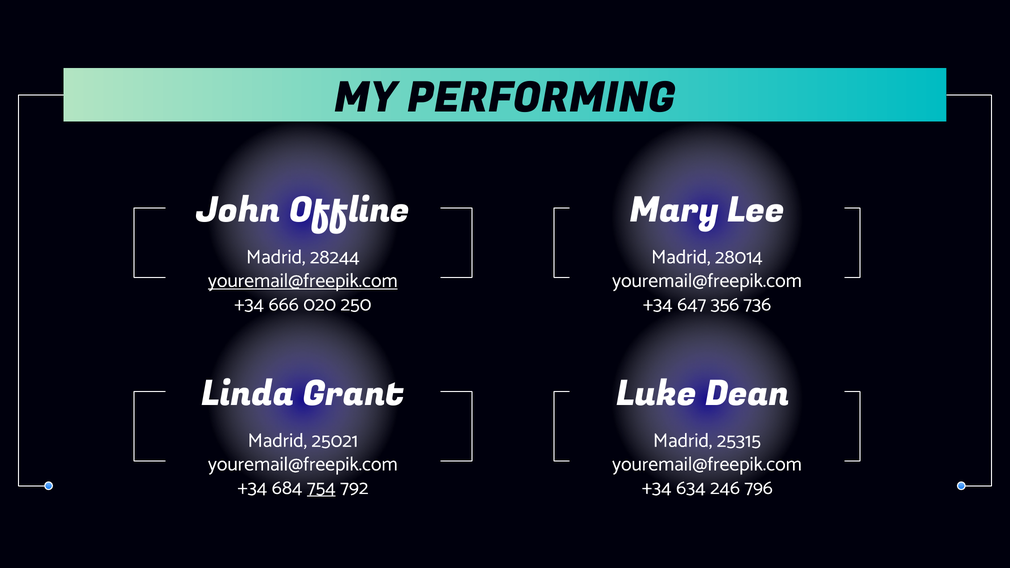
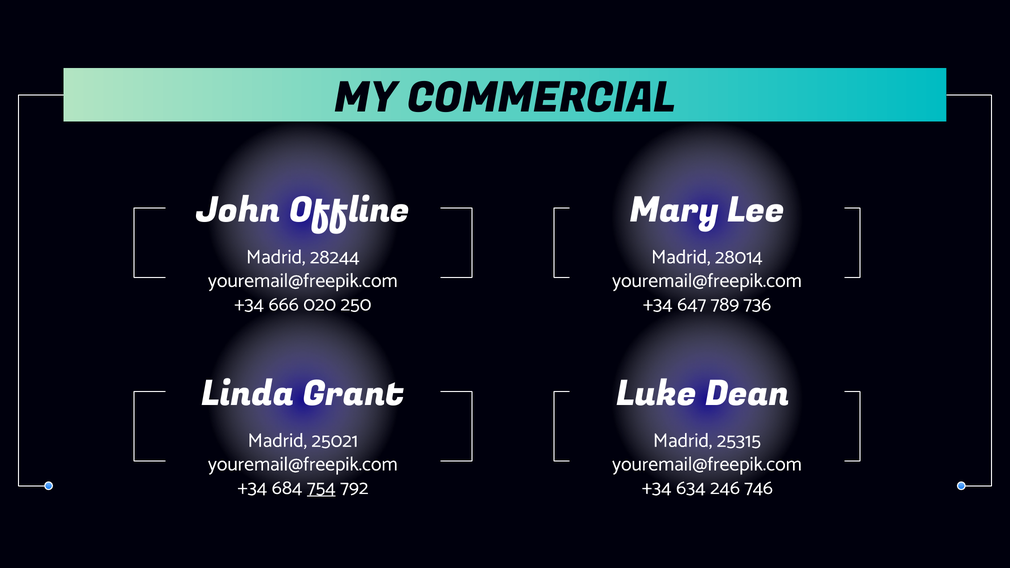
PERFORMING: PERFORMING -> COMMERCIAL (542, 98)
youremail@freepik.com underline: present -> none (303, 280)
356: 356 -> 789 (725, 304)
796: 796 -> 746 (759, 488)
